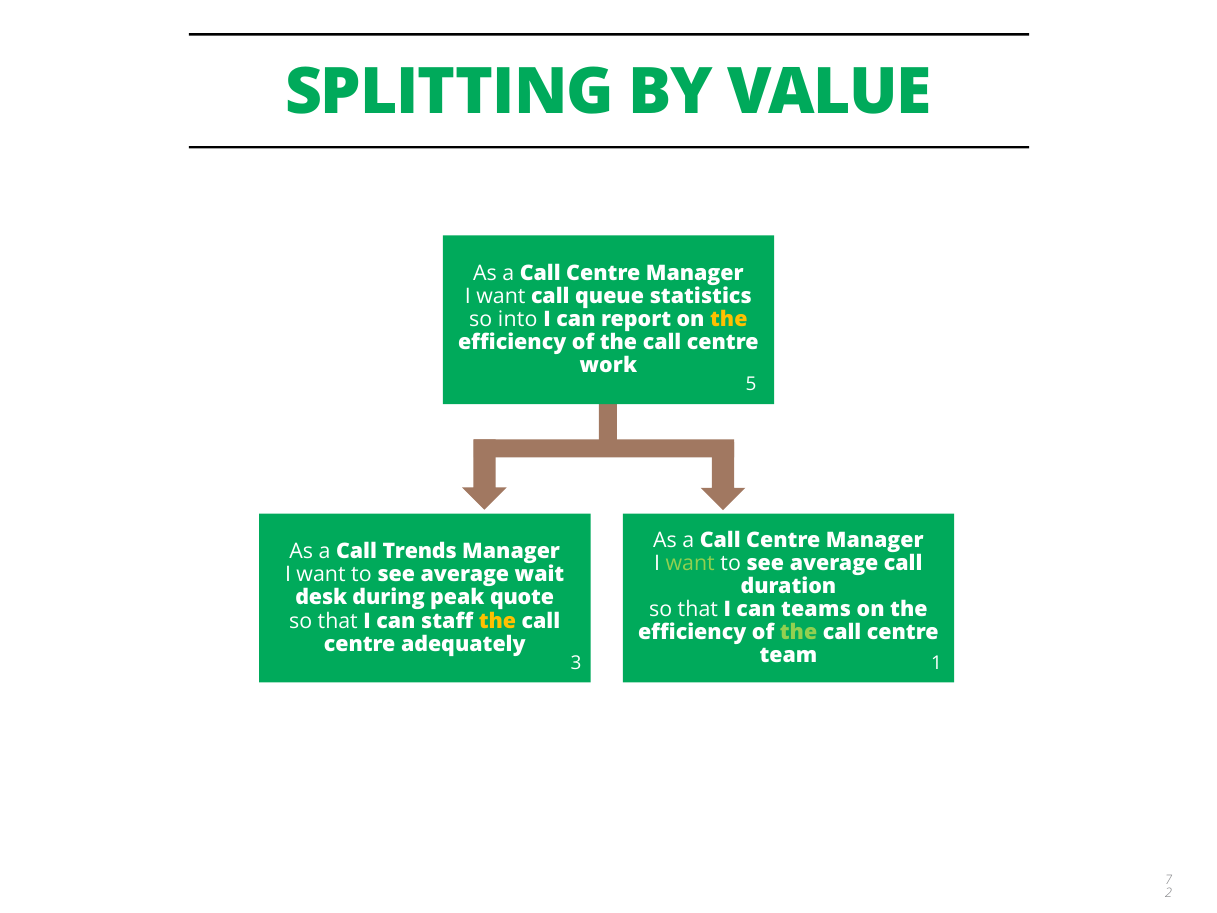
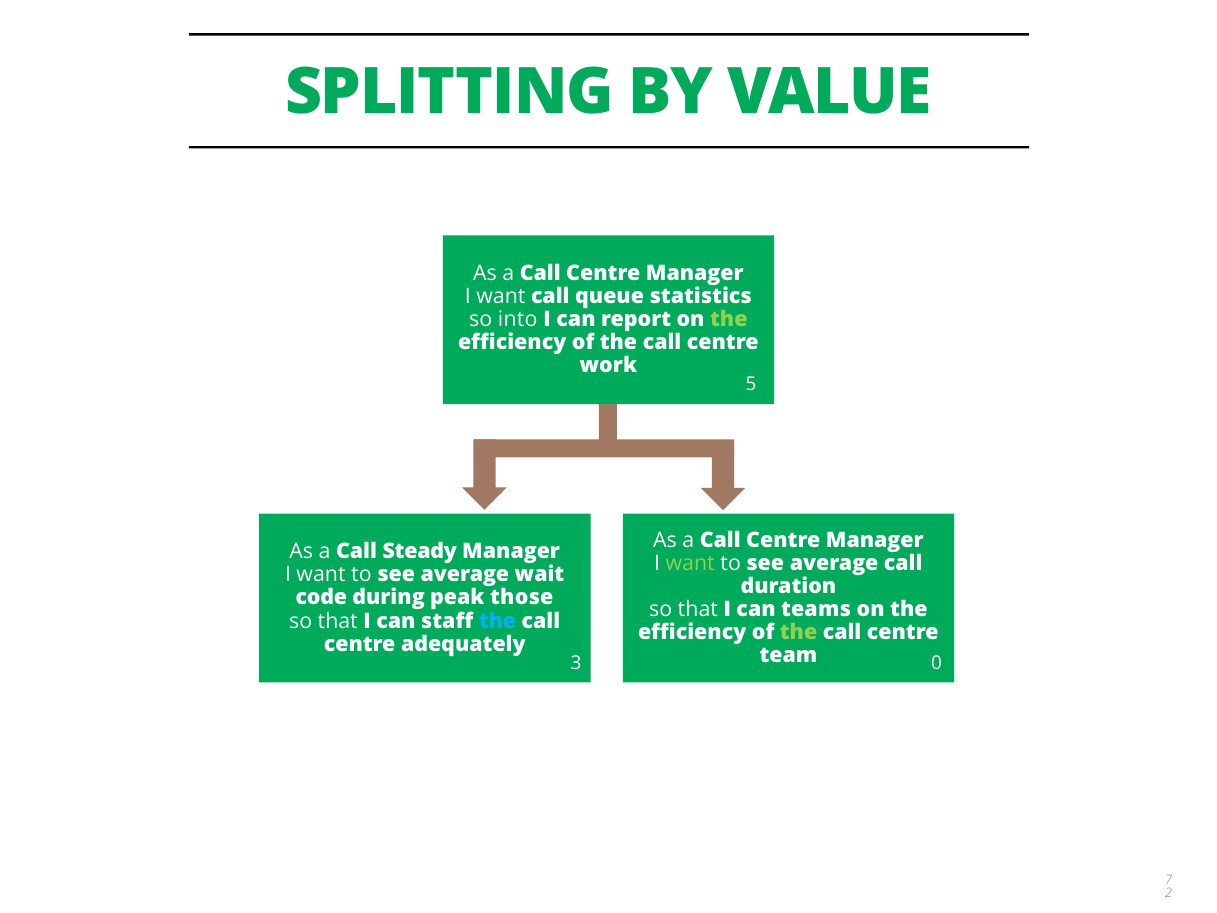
the colour: yellow -> light green (729, 320)
Trends: Trends -> Steady (420, 551)
desk: desk -> code (321, 598)
quote: quote -> those (522, 598)
the colour: yellow -> light blue (497, 621)
1: 1 -> 0 (937, 663)
